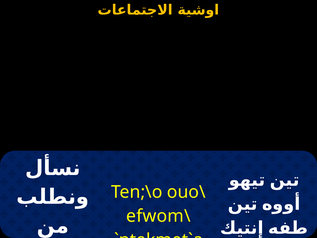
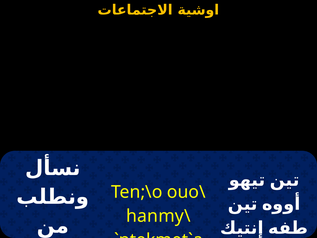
efwom\: efwom\ -> hanmy\ (158, 216)
